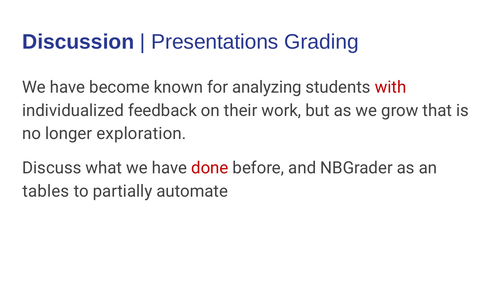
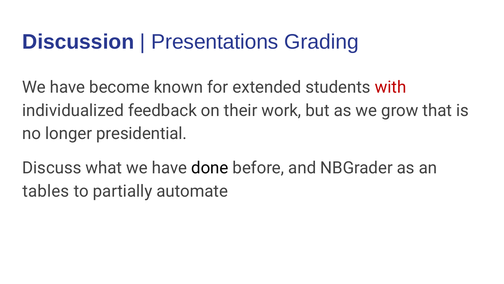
analyzing: analyzing -> extended (267, 87)
exploration: exploration -> presidential (142, 133)
done colour: red -> black (210, 168)
